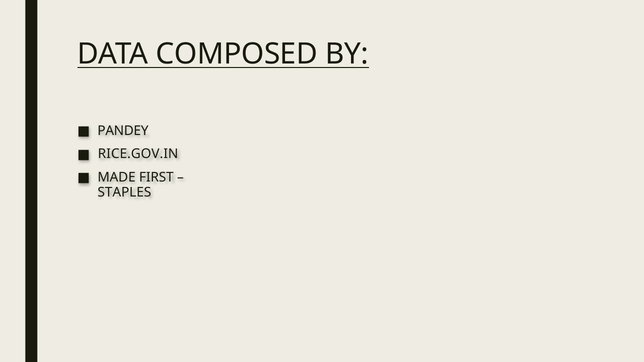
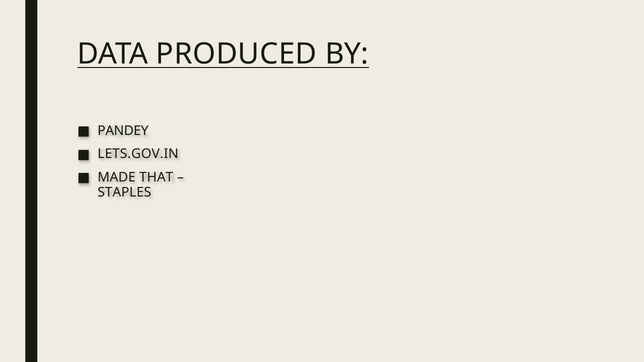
COMPOSED: COMPOSED -> PRODUCED (236, 54)
RICE.GOV.IN: RICE.GOV.IN -> LETS.GOV.IN (138, 154)
FIRST: FIRST -> THAT (156, 177)
